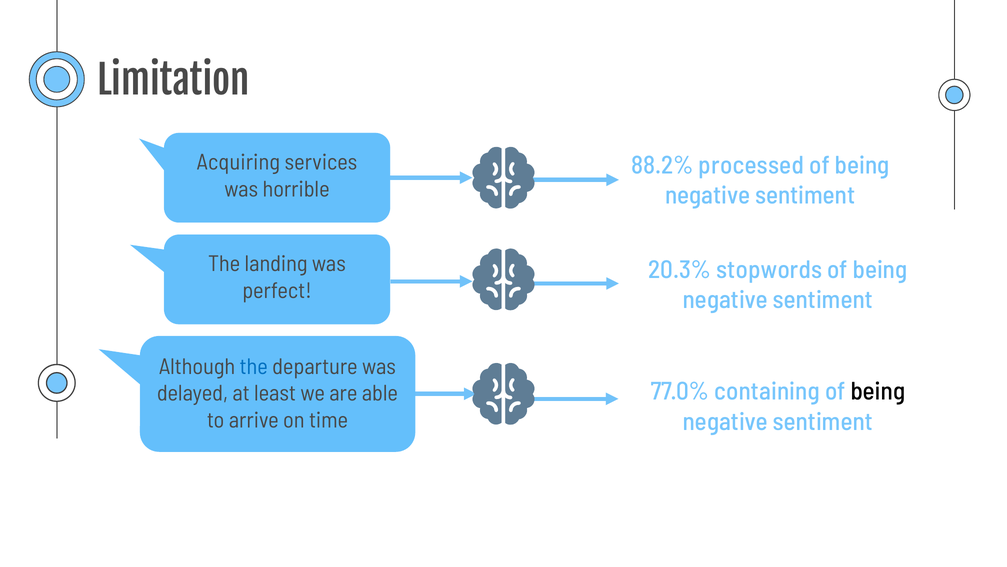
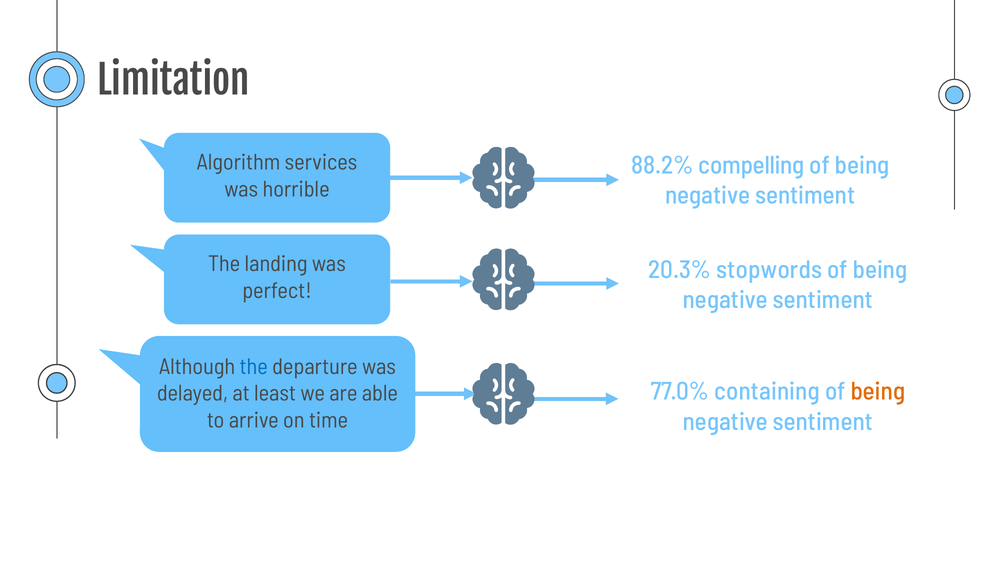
Acquiring: Acquiring -> Algorithm (238, 162)
processed: processed -> compelling (752, 165)
being colour: black -> orange (878, 391)
